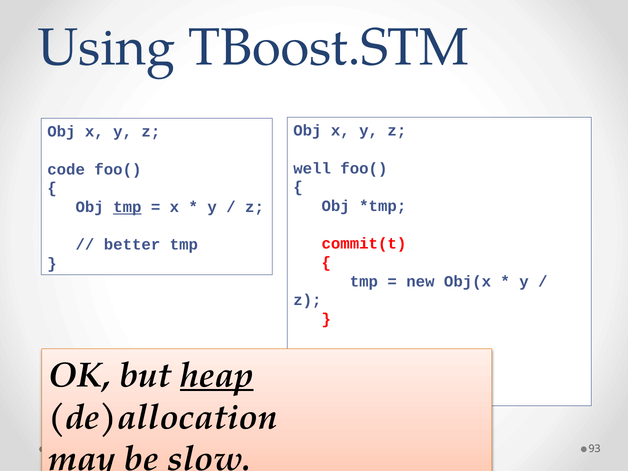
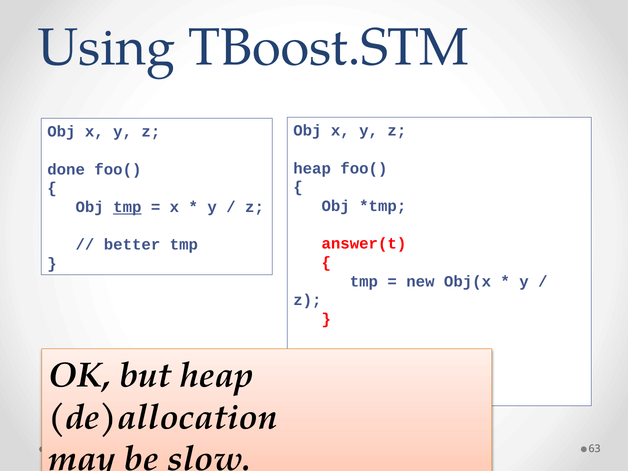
well: well -> heap (312, 168)
code: code -> done (66, 169)
commit(t: commit(t -> answer(t (364, 244)
heap underline: present -> none (217, 375)
93: 93 -> 63 (595, 449)
